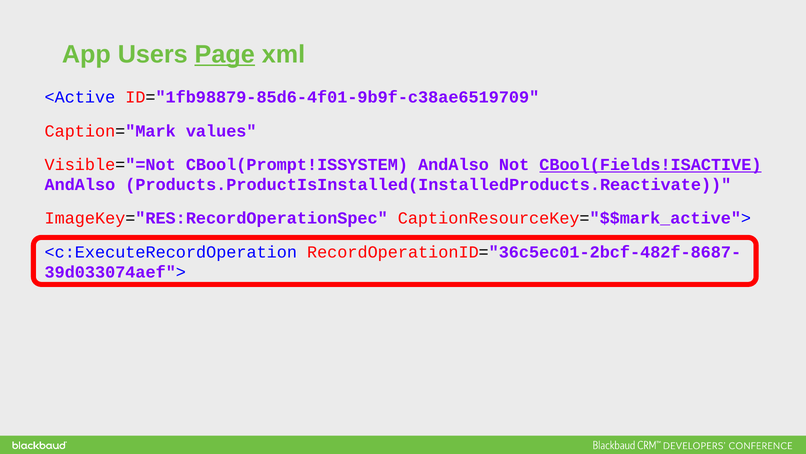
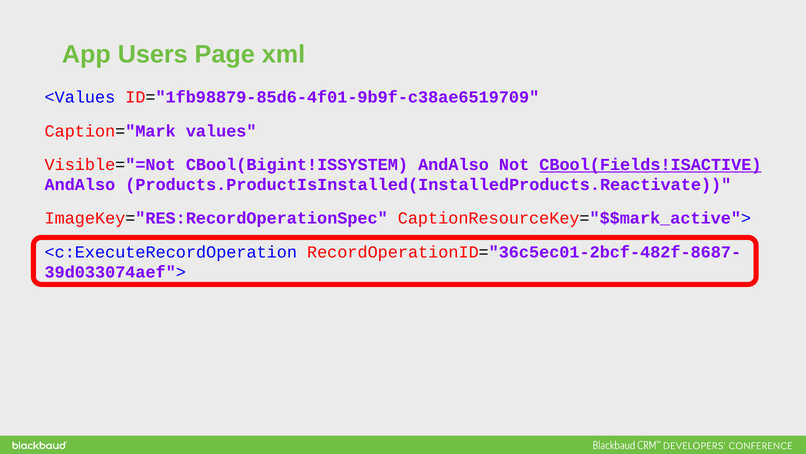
Page underline: present -> none (225, 54)
<Active: <Active -> <Values (80, 97)
CBool(Prompt!ISSYSTEM: CBool(Prompt!ISSYSTEM -> CBool(Bigint!ISSYSTEM (297, 164)
